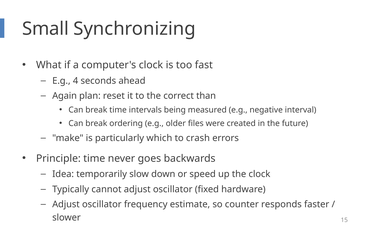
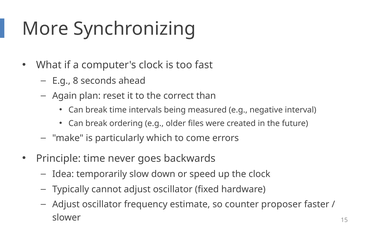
Small: Small -> More (45, 29)
4: 4 -> 8 (76, 81)
crash: crash -> come (198, 138)
responds: responds -> proposer (281, 205)
